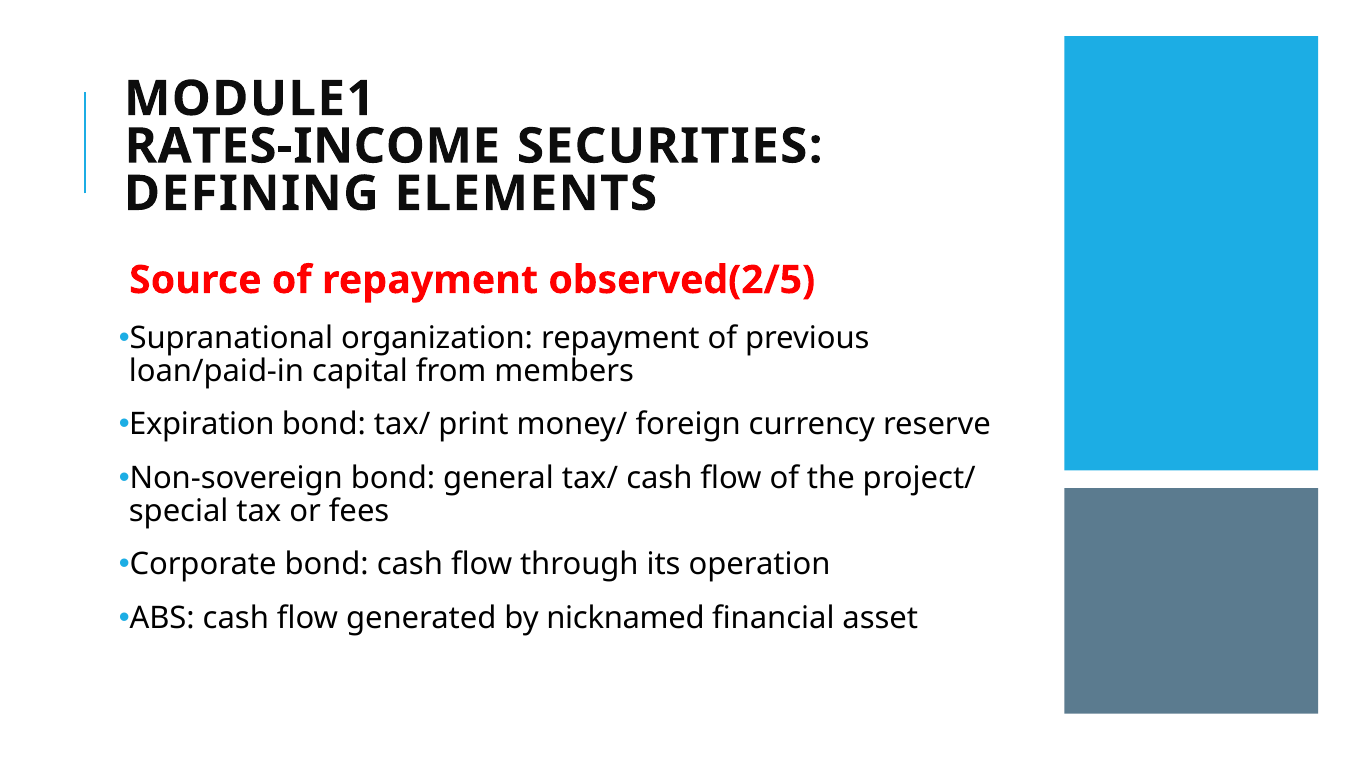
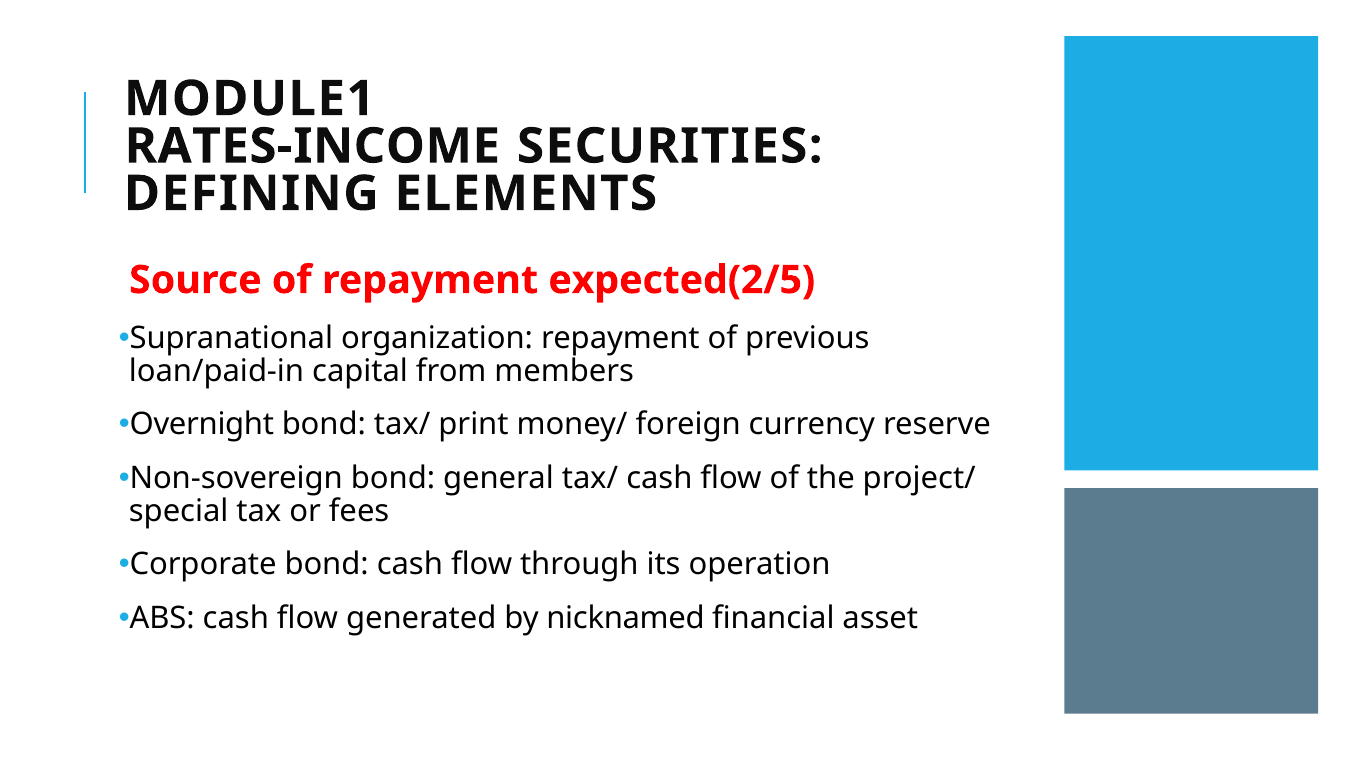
observed(2/5: observed(2/5 -> expected(2/5 (682, 280)
Expiration: Expiration -> Overnight (202, 425)
